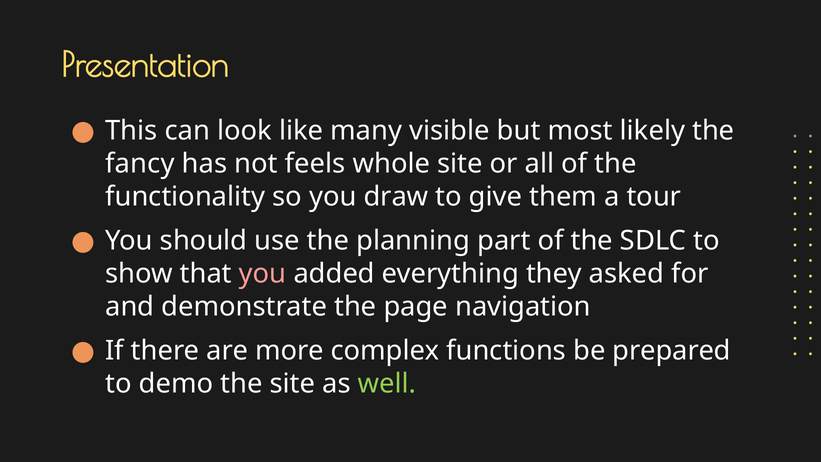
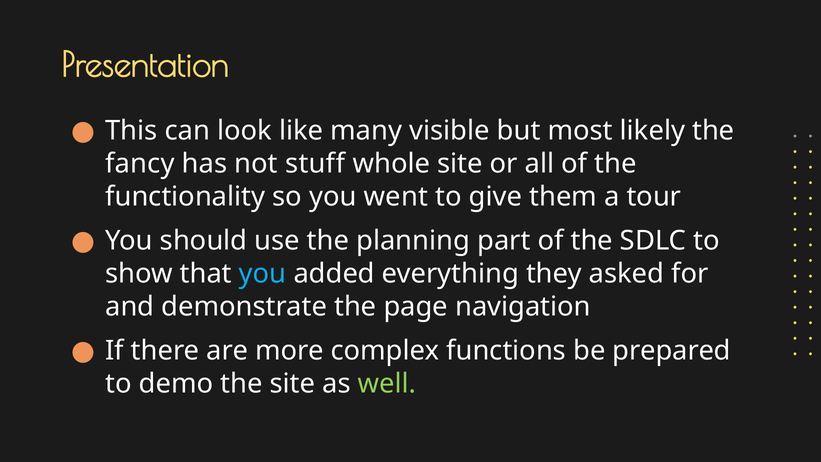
feels: feels -> stuff (315, 164)
draw: draw -> went (396, 197)
you colour: pink -> light blue (263, 274)
